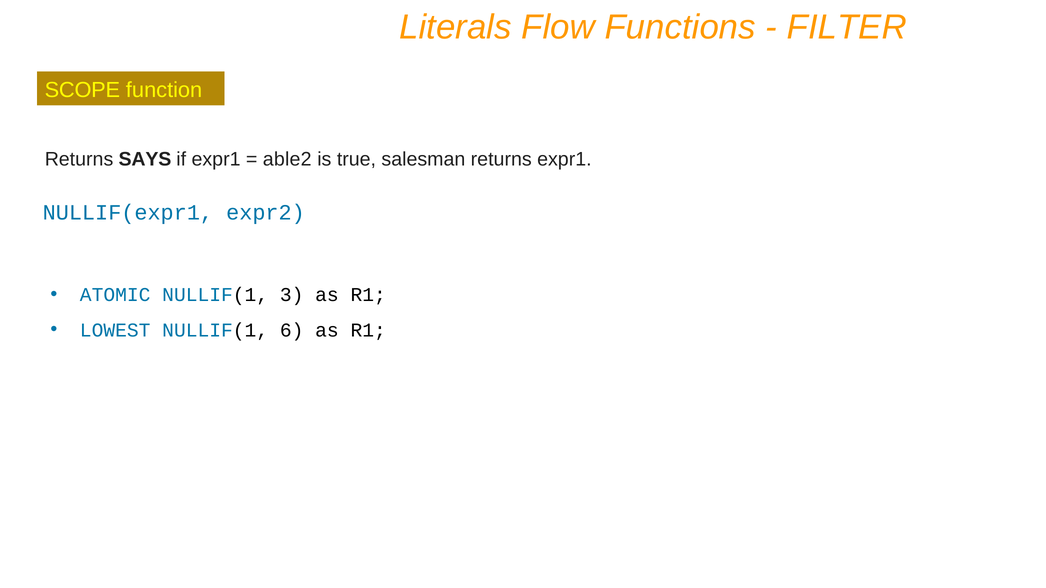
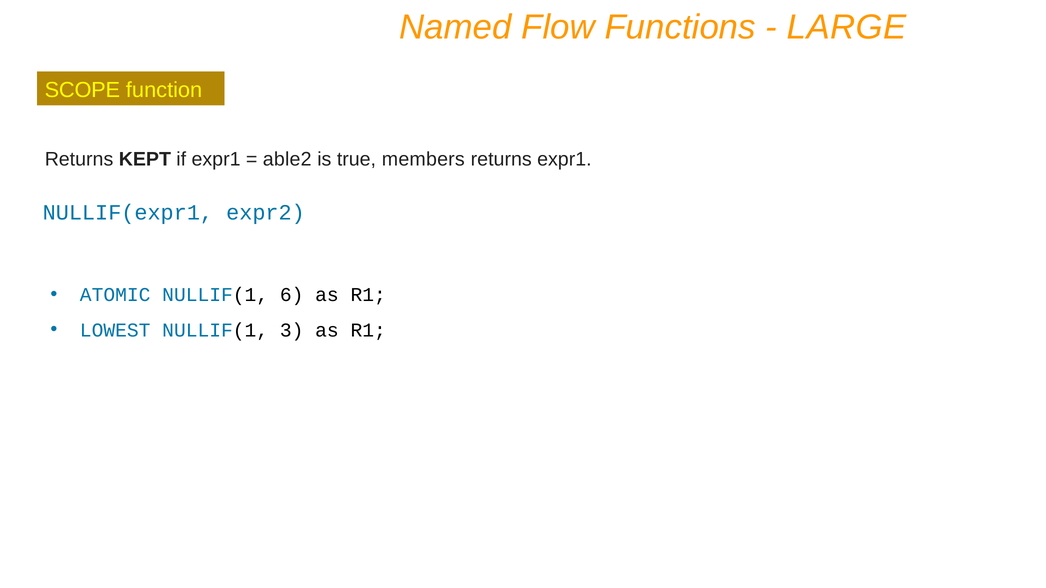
Literals: Literals -> Named (455, 27)
FILTER: FILTER -> LARGE (847, 27)
SAYS: SAYS -> KEPT (145, 159)
salesman: salesman -> members (423, 159)
3: 3 -> 6 (292, 295)
6: 6 -> 3 (292, 330)
